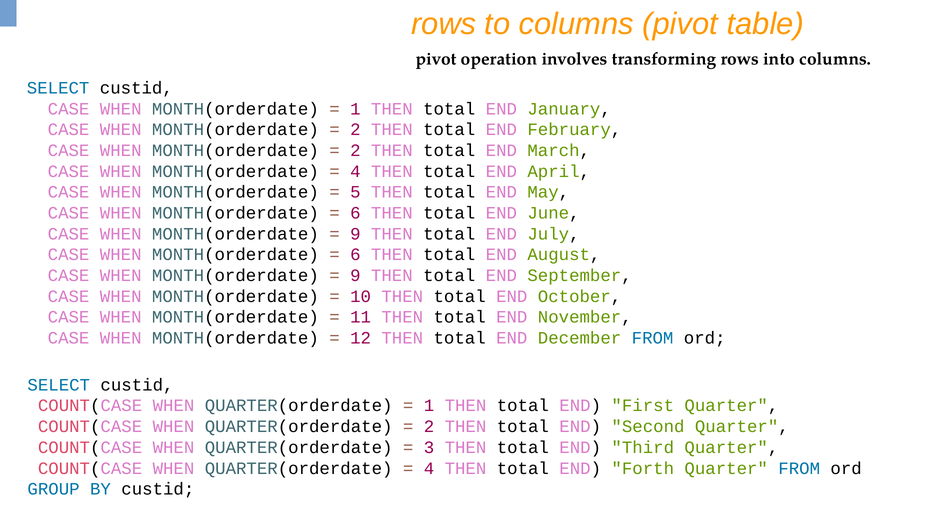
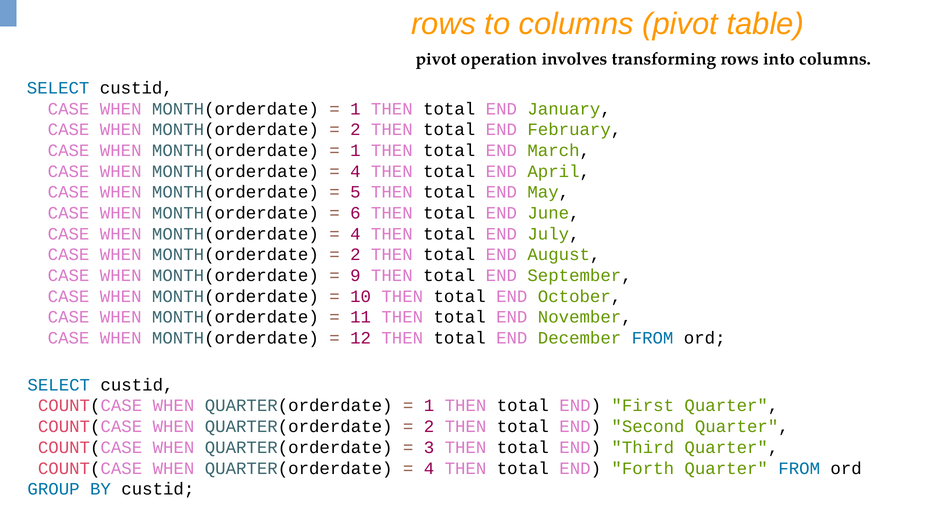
2: 2 -> 1 (355, 151)
9: 9 -> 4 (355, 234)
6: 6 -> 2 (355, 255)
